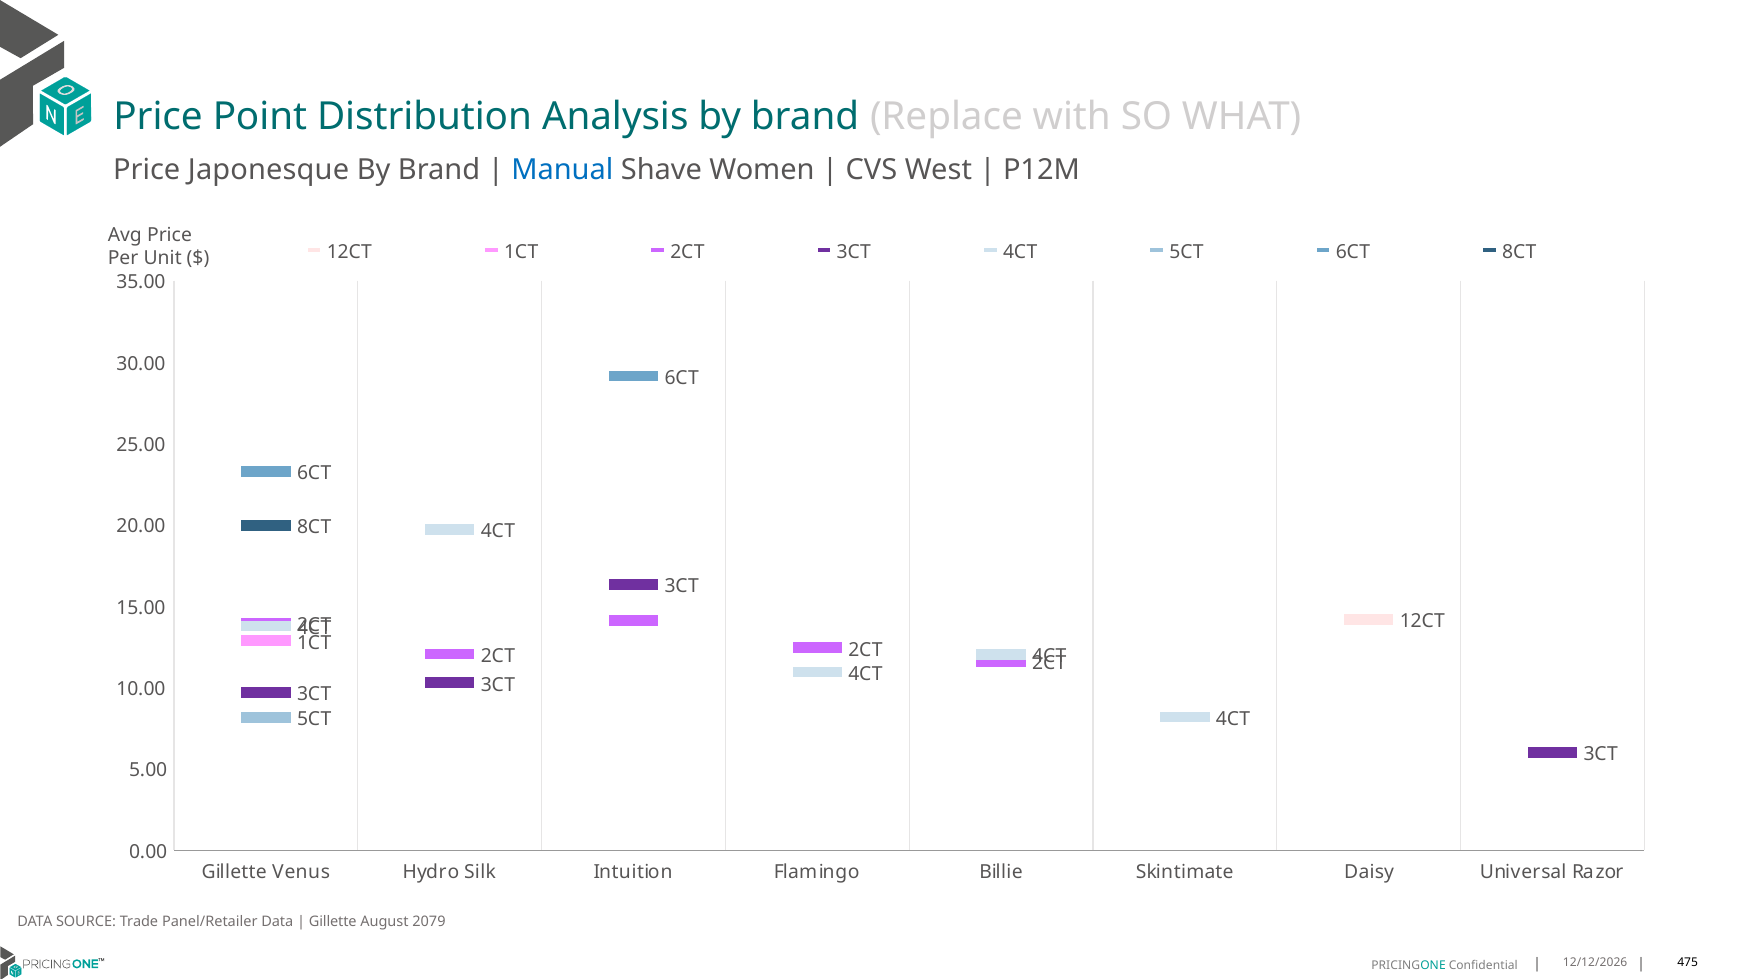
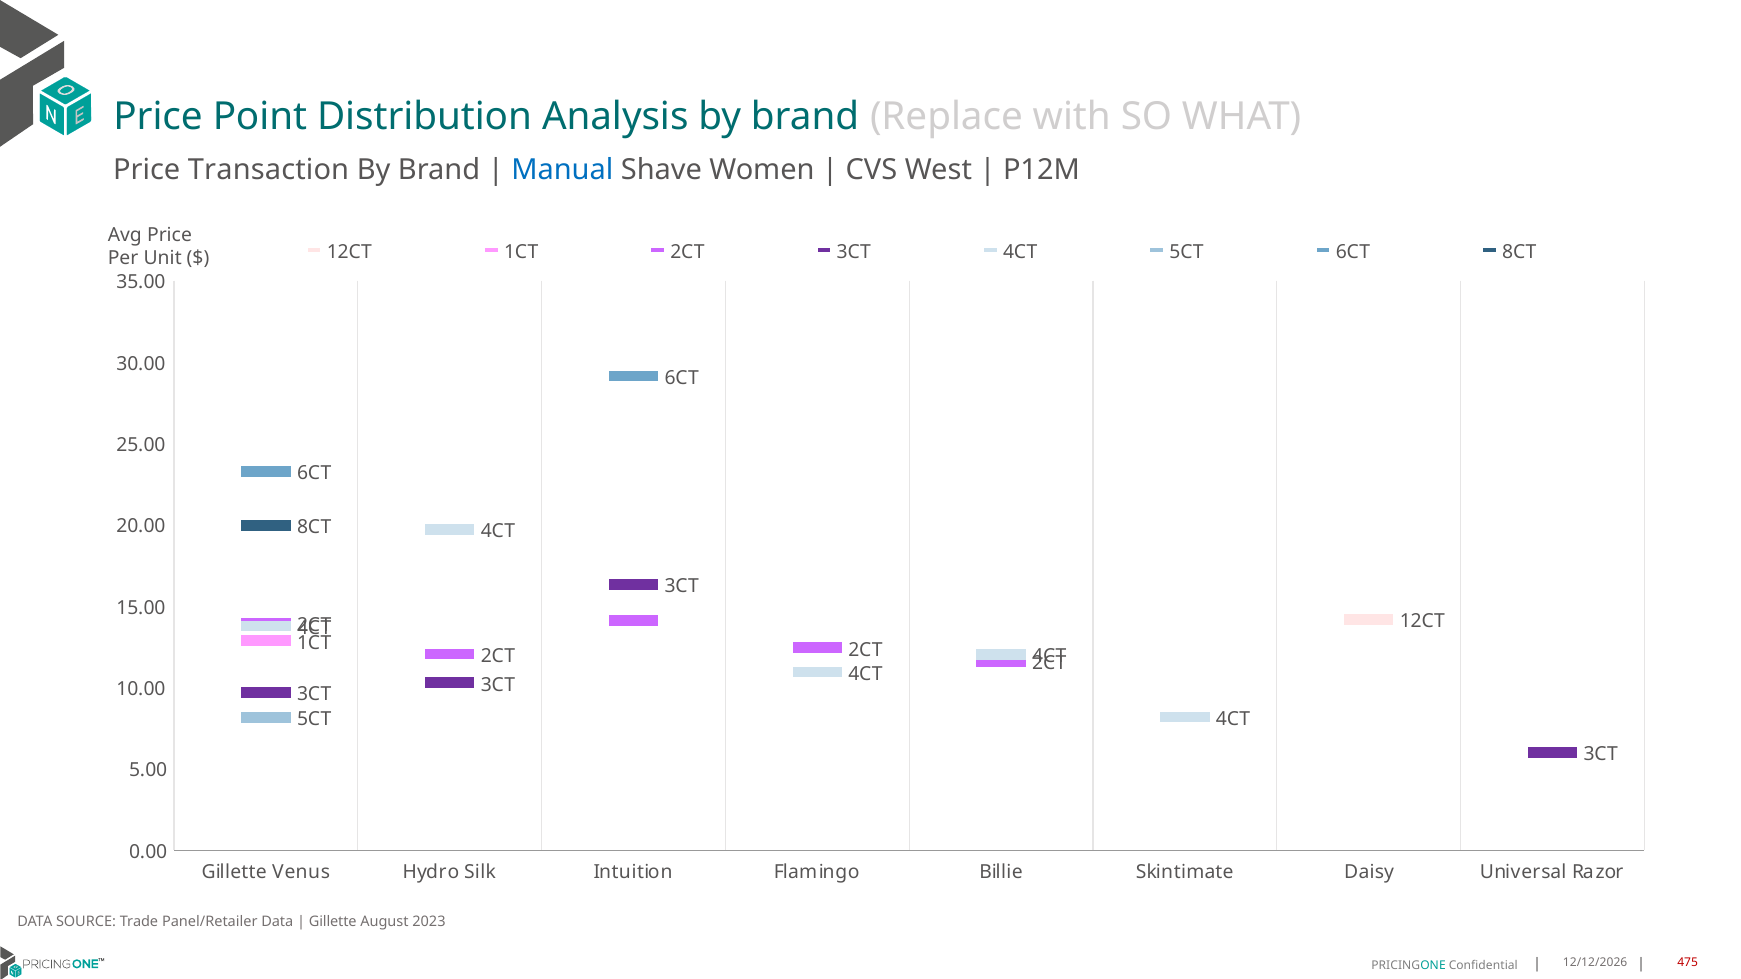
Japonesque: Japonesque -> Transaction (269, 170)
2079: 2079 -> 2023 (429, 922)
475 colour: black -> red (1688, 963)
